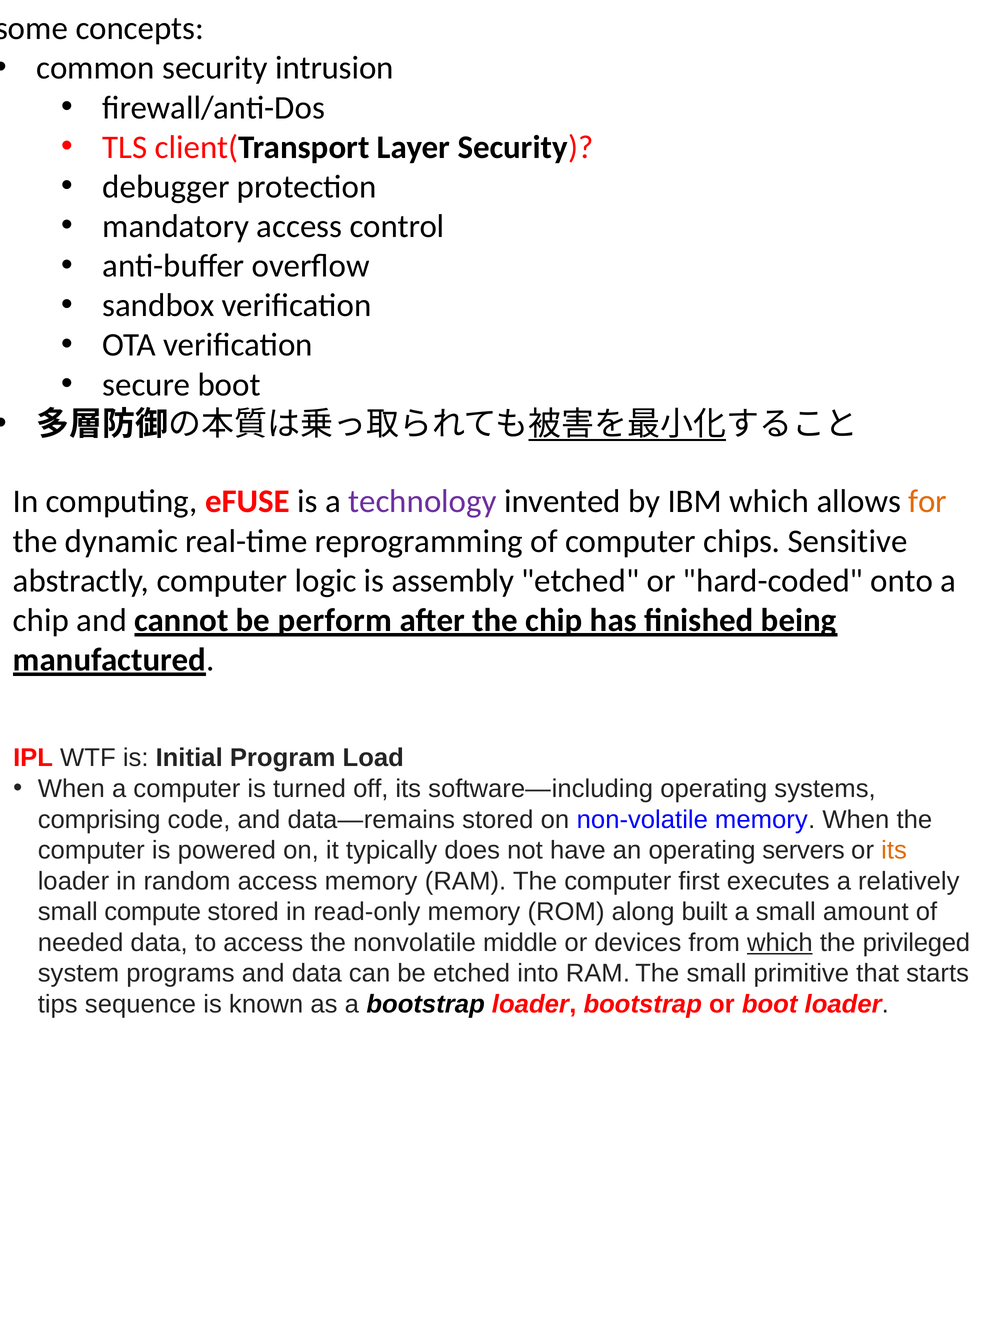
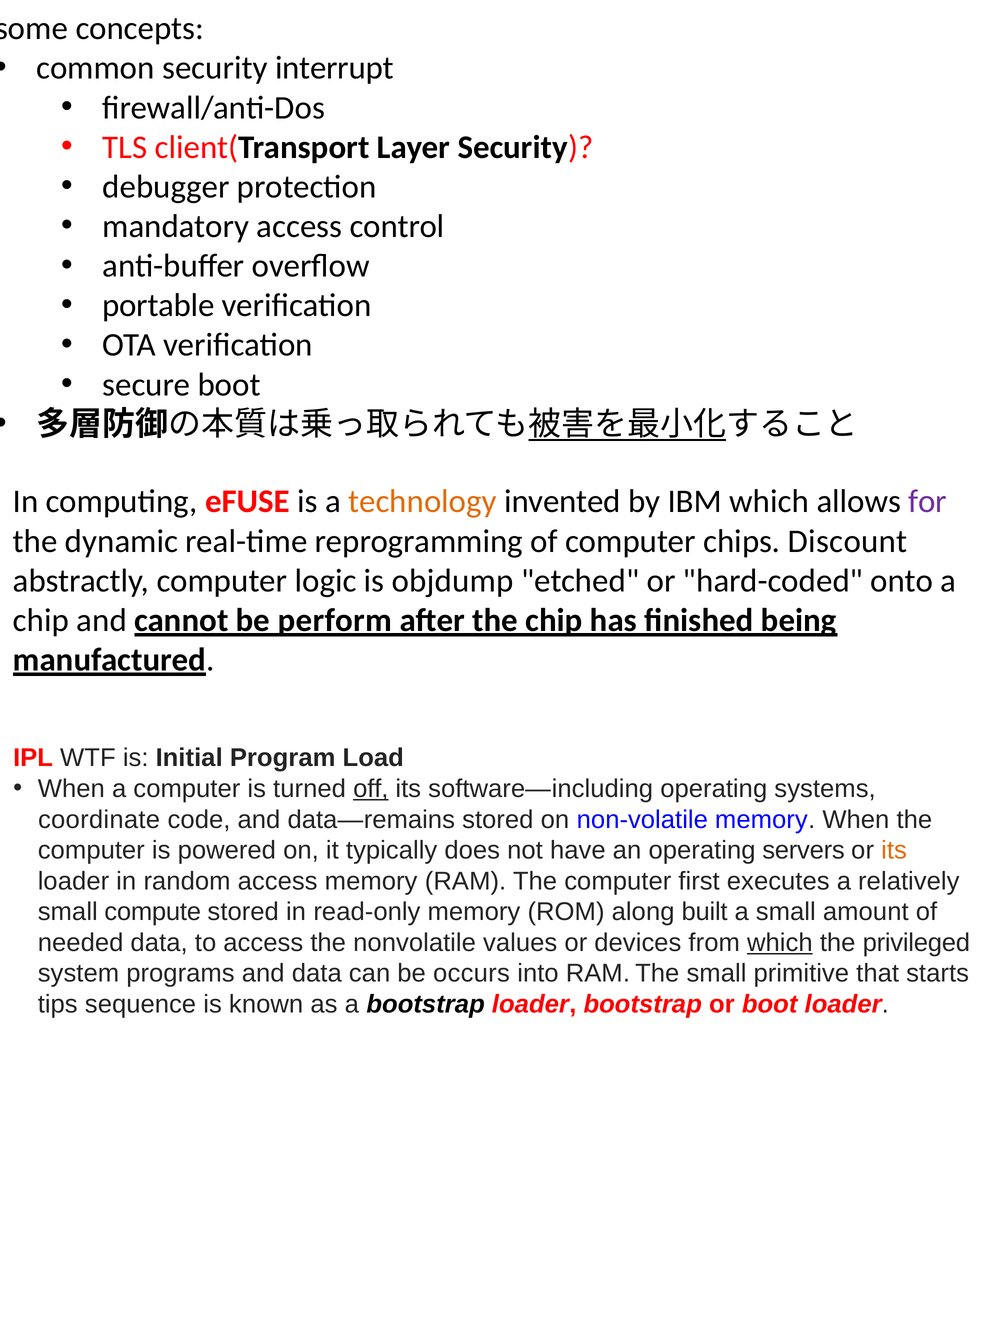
intrusion: intrusion -> interrupt (334, 68)
sandbox: sandbox -> portable (158, 305)
technology colour: purple -> orange (422, 501)
for colour: orange -> purple (927, 501)
Sensitive: Sensitive -> Discount (848, 541)
assembly: assembly -> objdump (453, 581)
off underline: none -> present (371, 789)
comprising: comprising -> coordinate (99, 819)
middle: middle -> values (520, 942)
be etched: etched -> occurs (471, 973)
